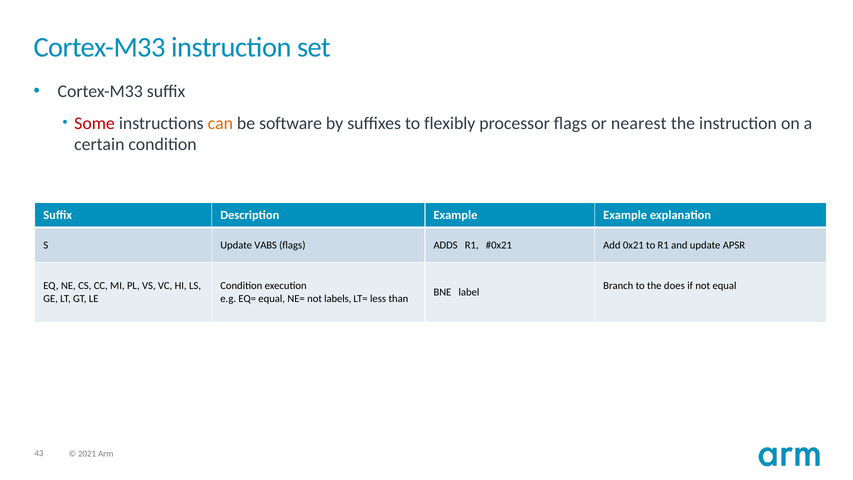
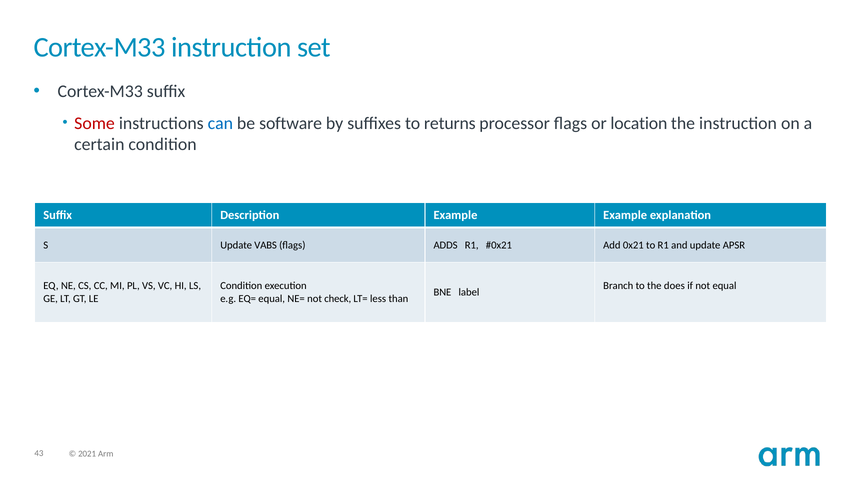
can colour: orange -> blue (220, 123)
flexibly: flexibly -> returns (450, 123)
nearest: nearest -> location (639, 123)
labels: labels -> check (338, 299)
